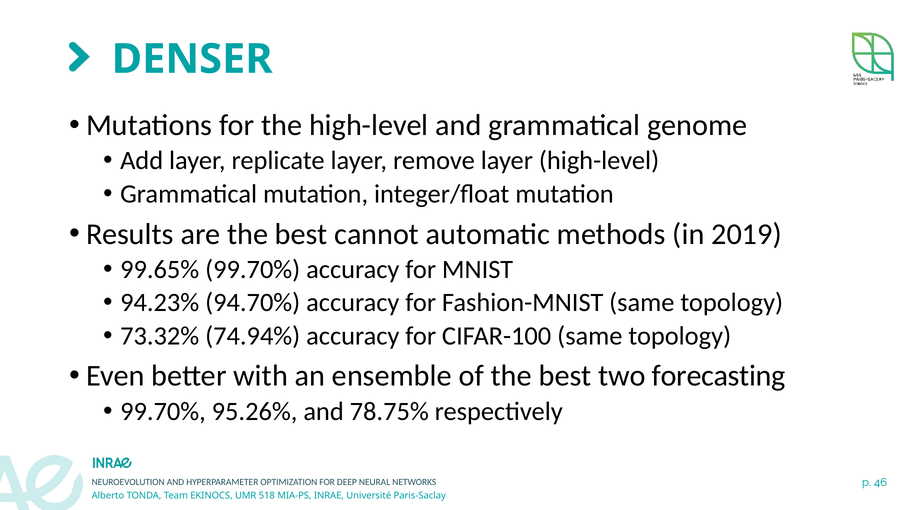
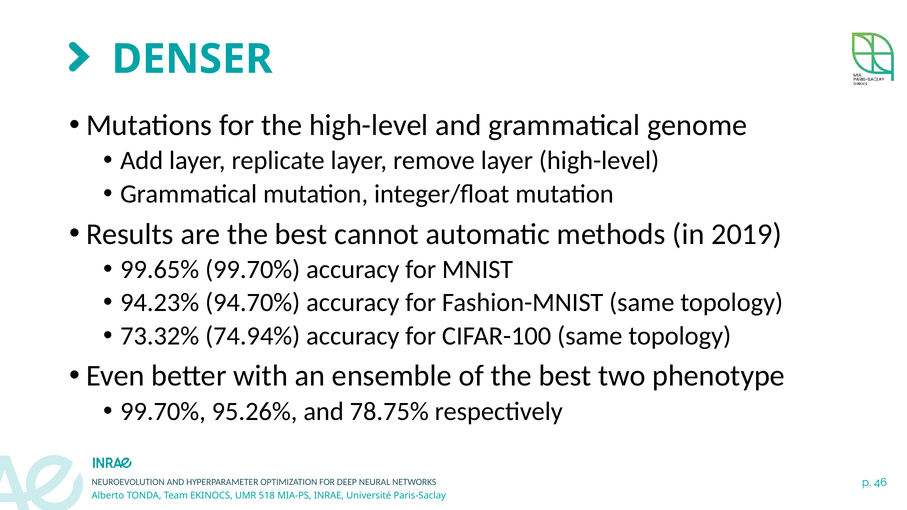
forecasting: forecasting -> phenotype (719, 376)
